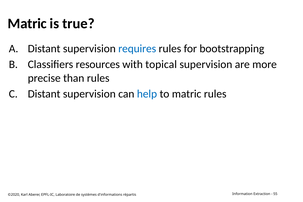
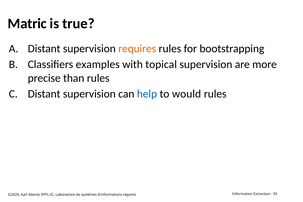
requires colour: blue -> orange (137, 49)
resources: resources -> examples (98, 64)
to matric: matric -> would (187, 94)
